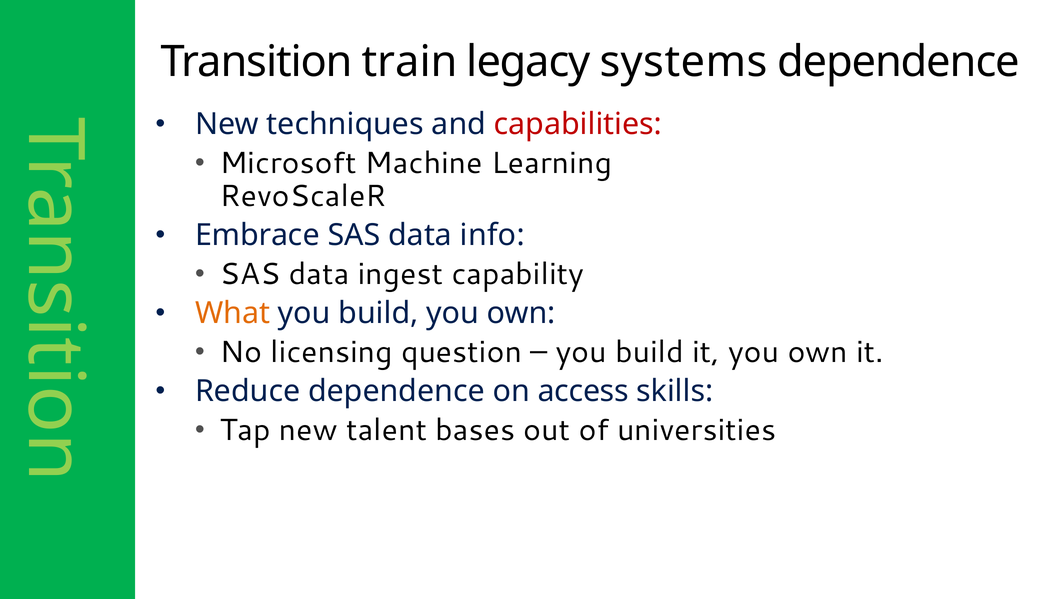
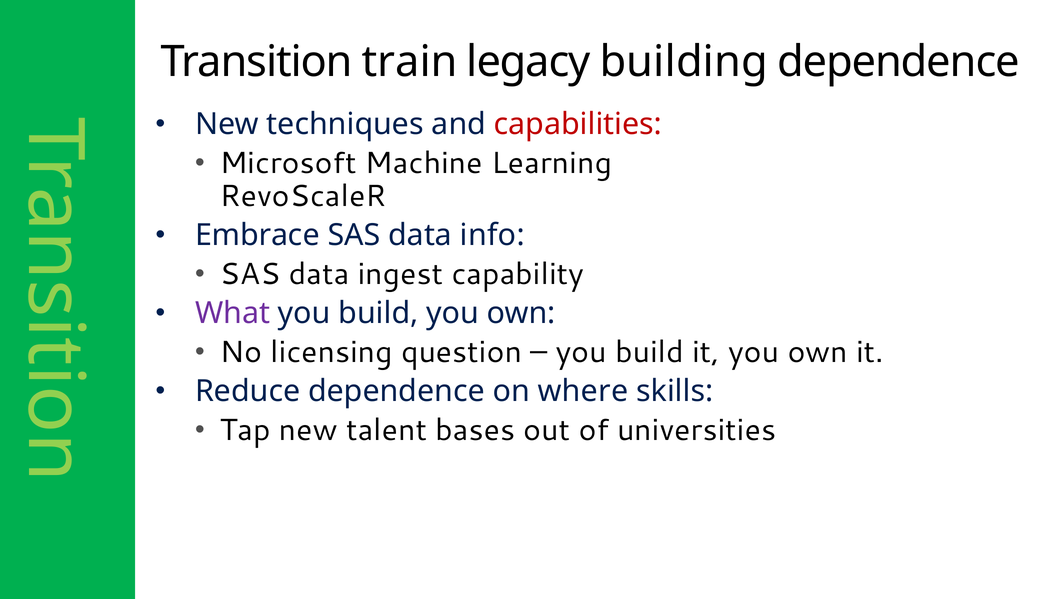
systems: systems -> building (684, 62)
What colour: orange -> purple (233, 313)
access: access -> where (583, 391)
